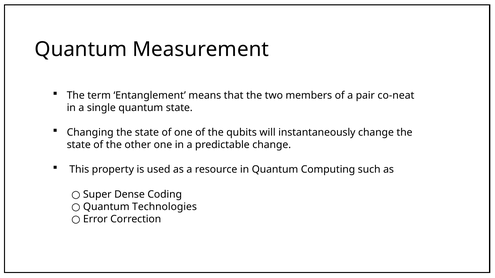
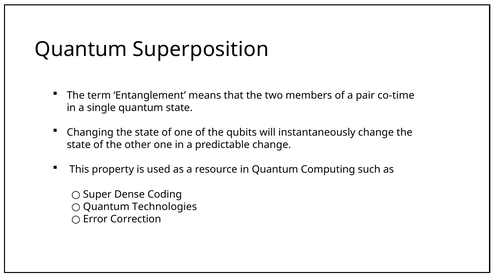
Measurement: Measurement -> Superposition (201, 49)
co-neat: co-neat -> co-time (396, 96)
